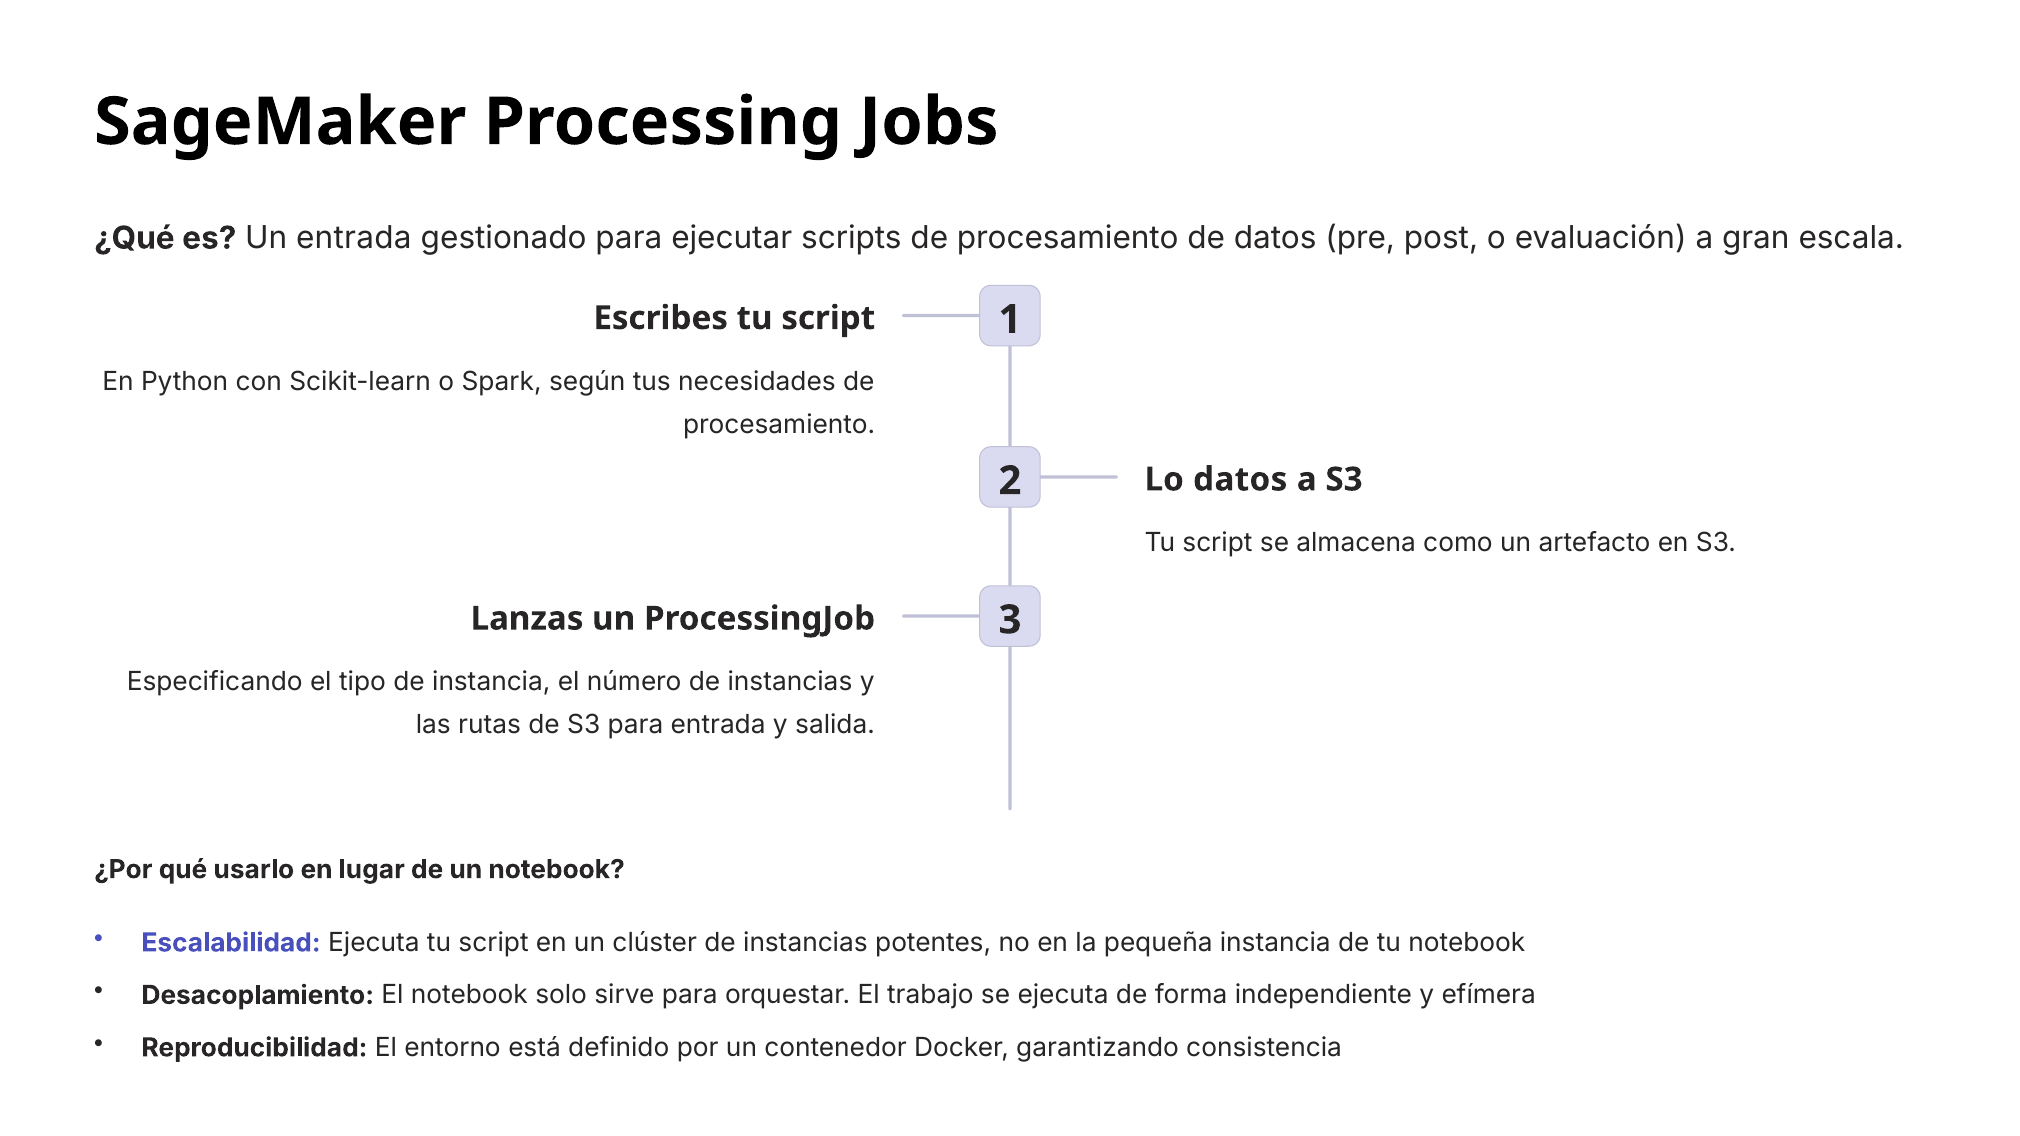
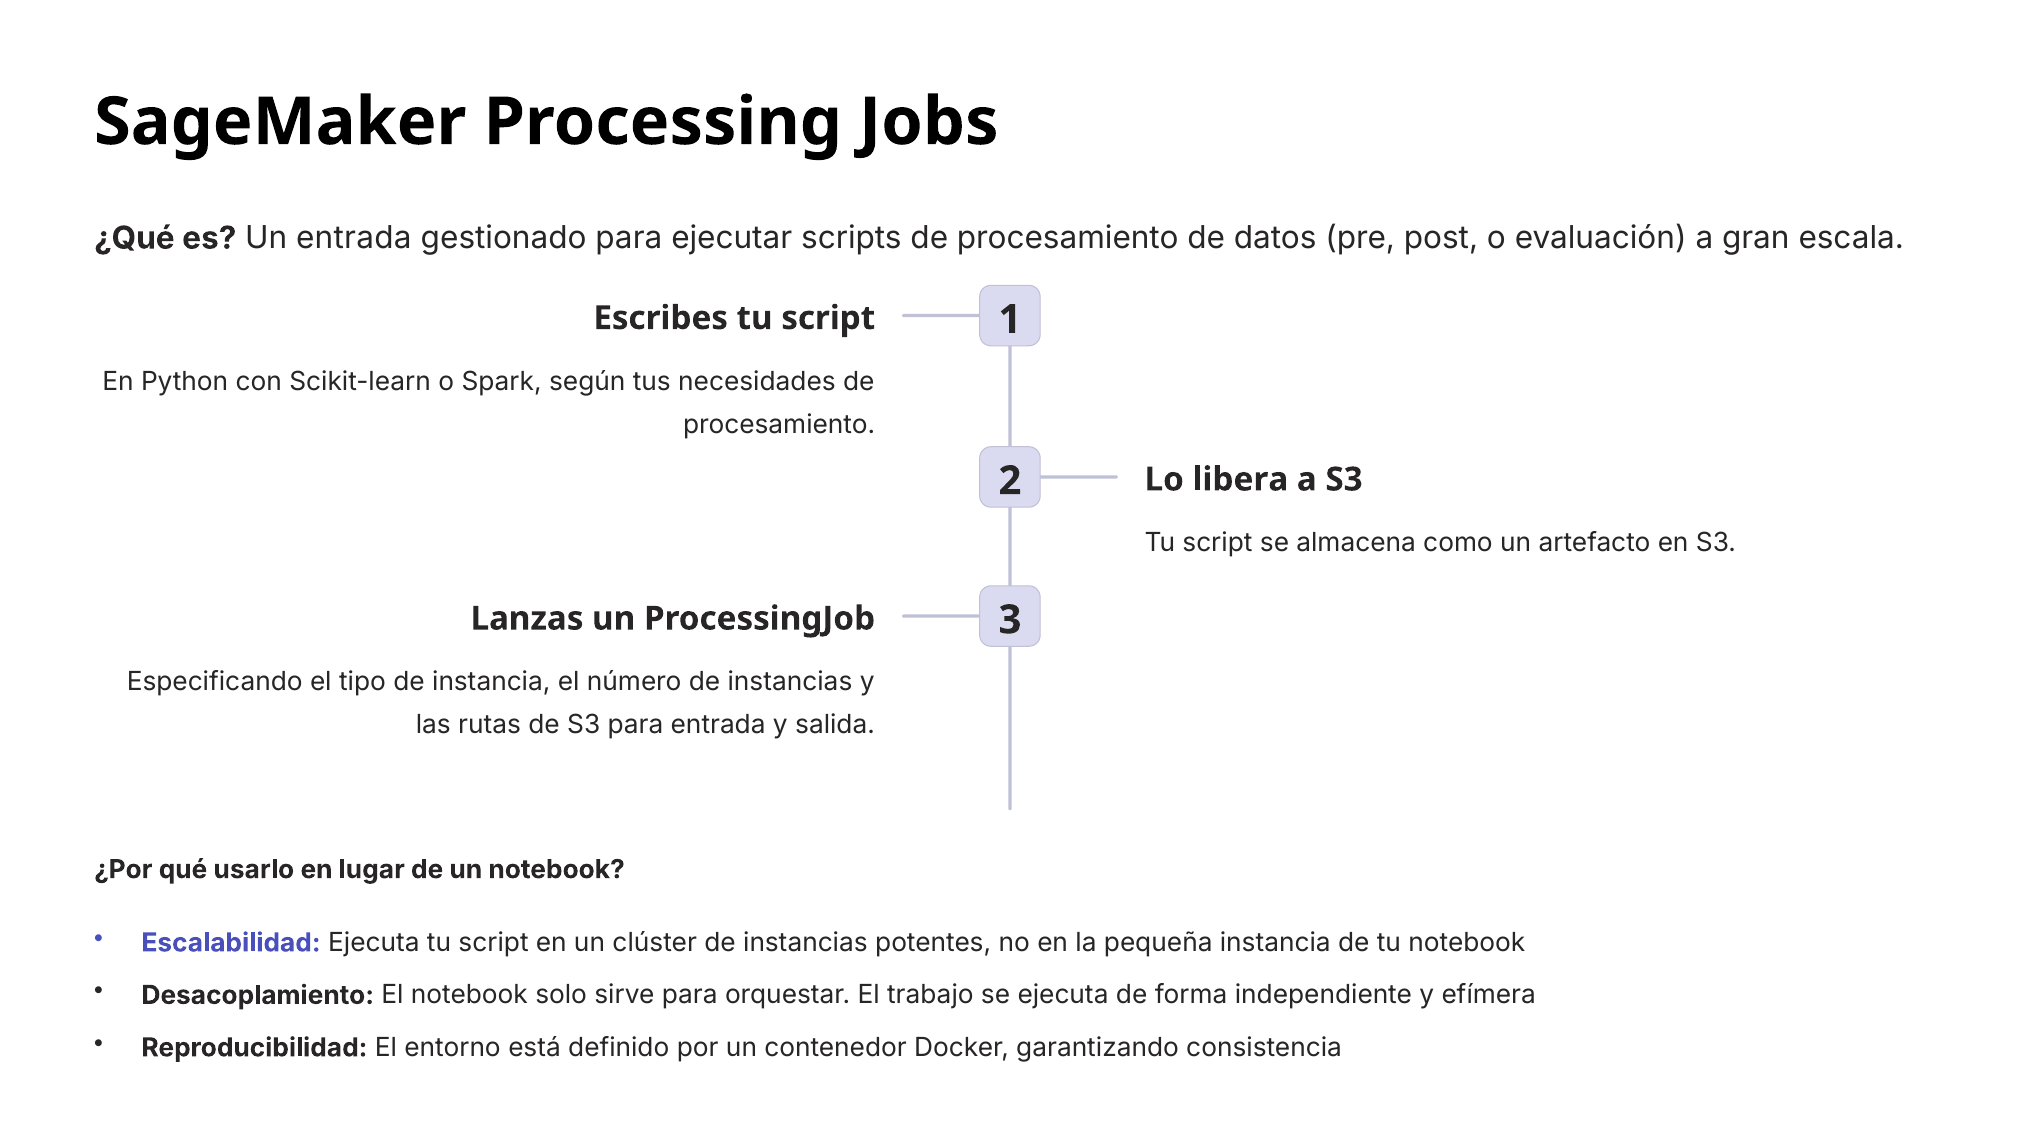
Lo datos: datos -> libera (1240, 480)
